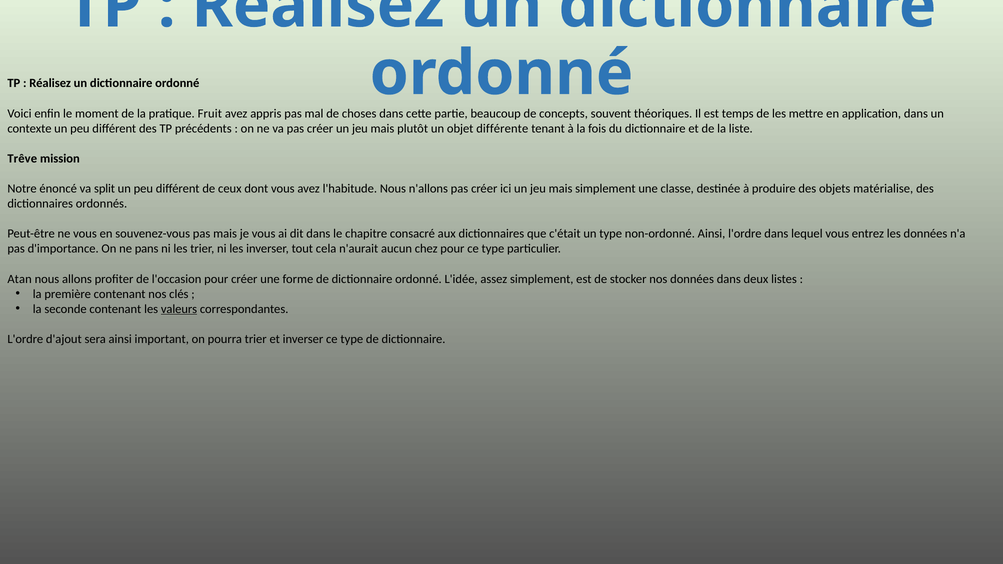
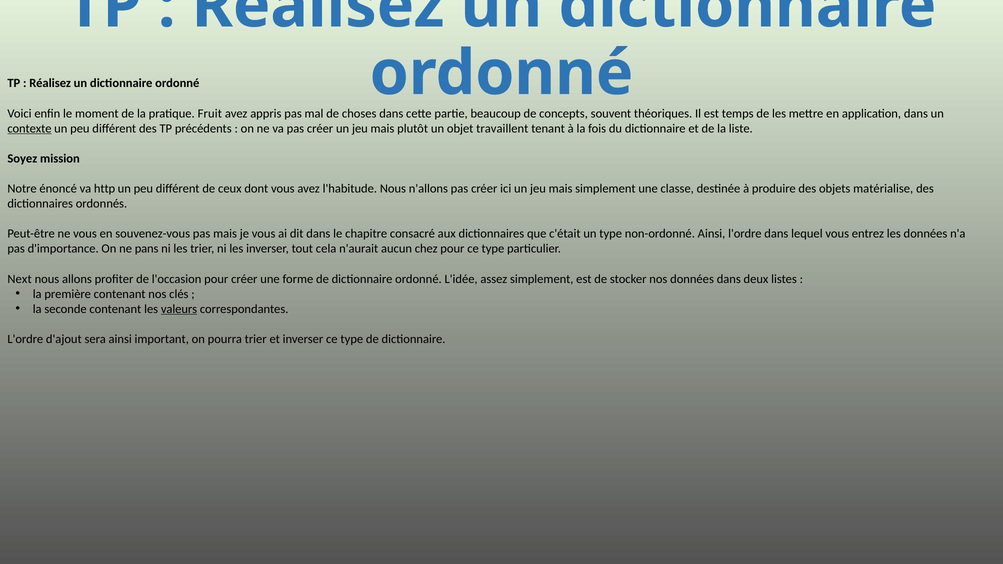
contexte underline: none -> present (29, 129)
différente: différente -> travaillent (502, 129)
Trêve: Trêve -> Soyez (22, 159)
split: split -> http (105, 189)
Atan: Atan -> Next (20, 279)
